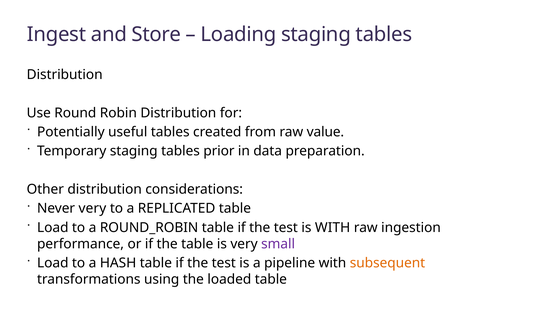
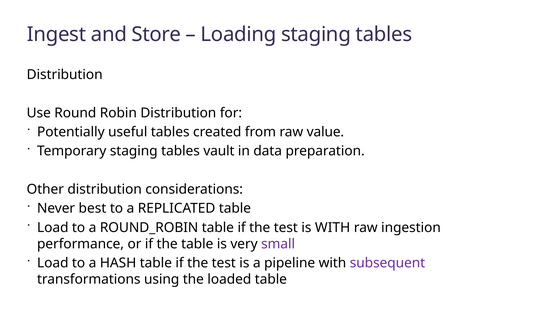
prior: prior -> vault (219, 151)
Never very: very -> best (92, 208)
subsequent colour: orange -> purple (387, 263)
